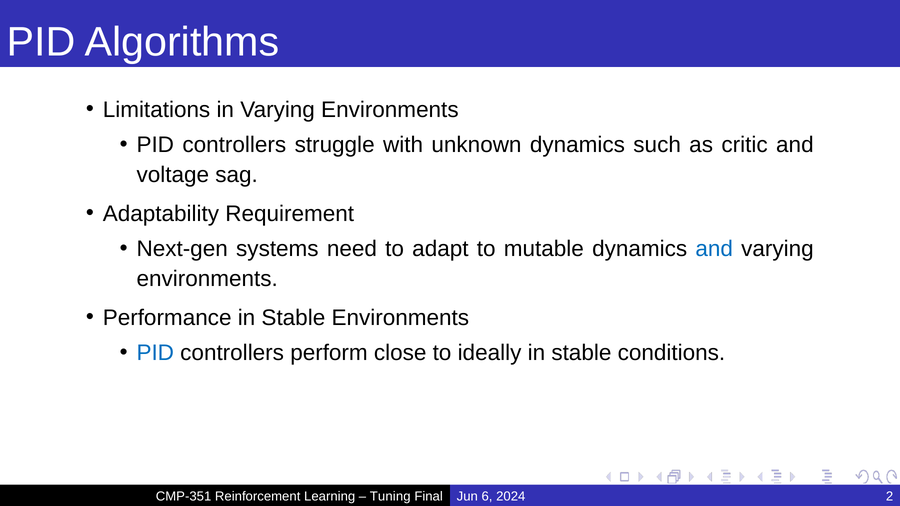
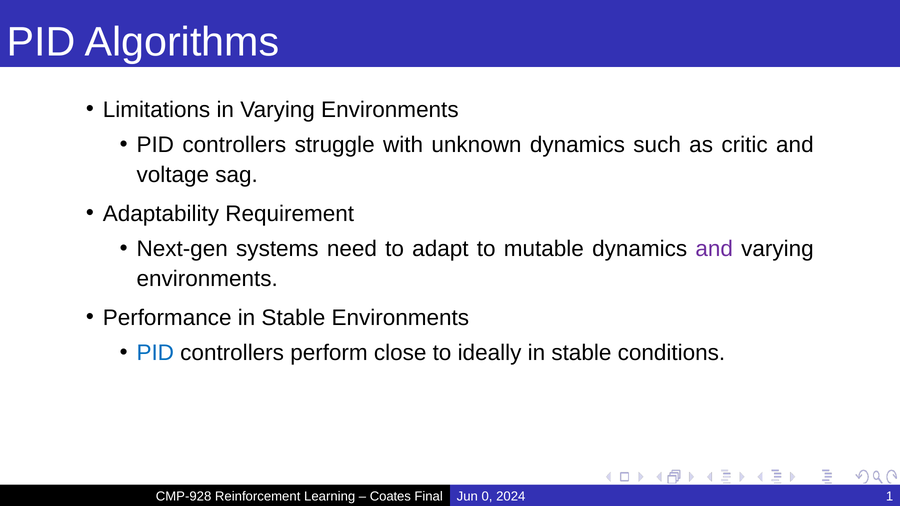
and colour: blue -> purple (714, 249)
CMP-351: CMP-351 -> CMP-928 (184, 496)
Tuning: Tuning -> Coates (390, 496)
6: 6 -> 0 (487, 496)
2: 2 -> 1 (890, 496)
